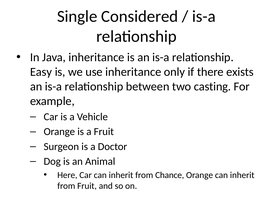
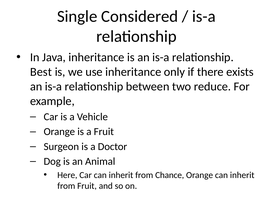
Easy: Easy -> Best (41, 72)
casting: casting -> reduce (212, 86)
